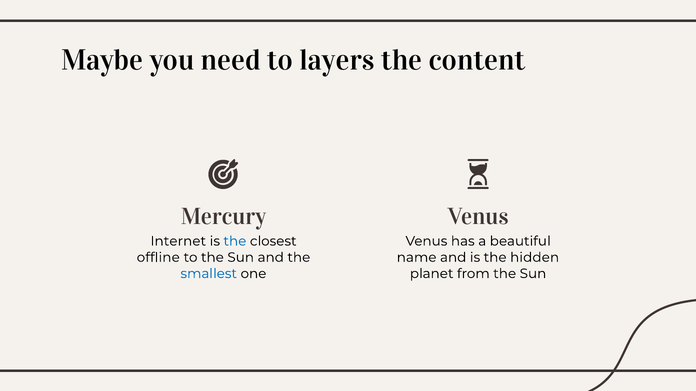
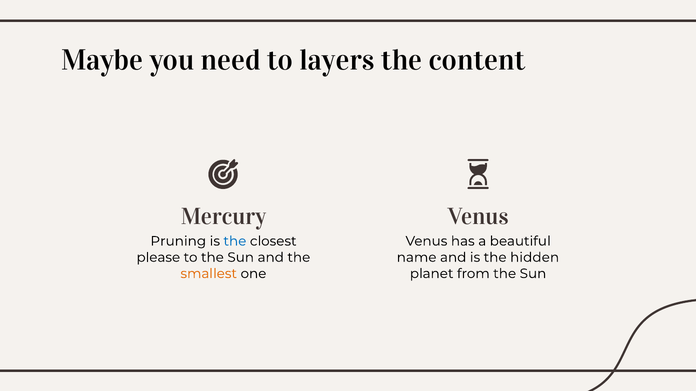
Internet: Internet -> Pruning (178, 241)
offline: offline -> please (158, 258)
smallest colour: blue -> orange (209, 274)
